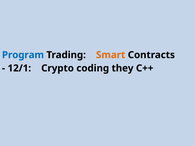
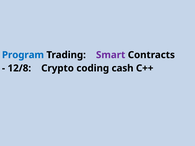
Smart colour: orange -> purple (111, 55)
12/1: 12/1 -> 12/8 (19, 68)
they: they -> cash (123, 68)
